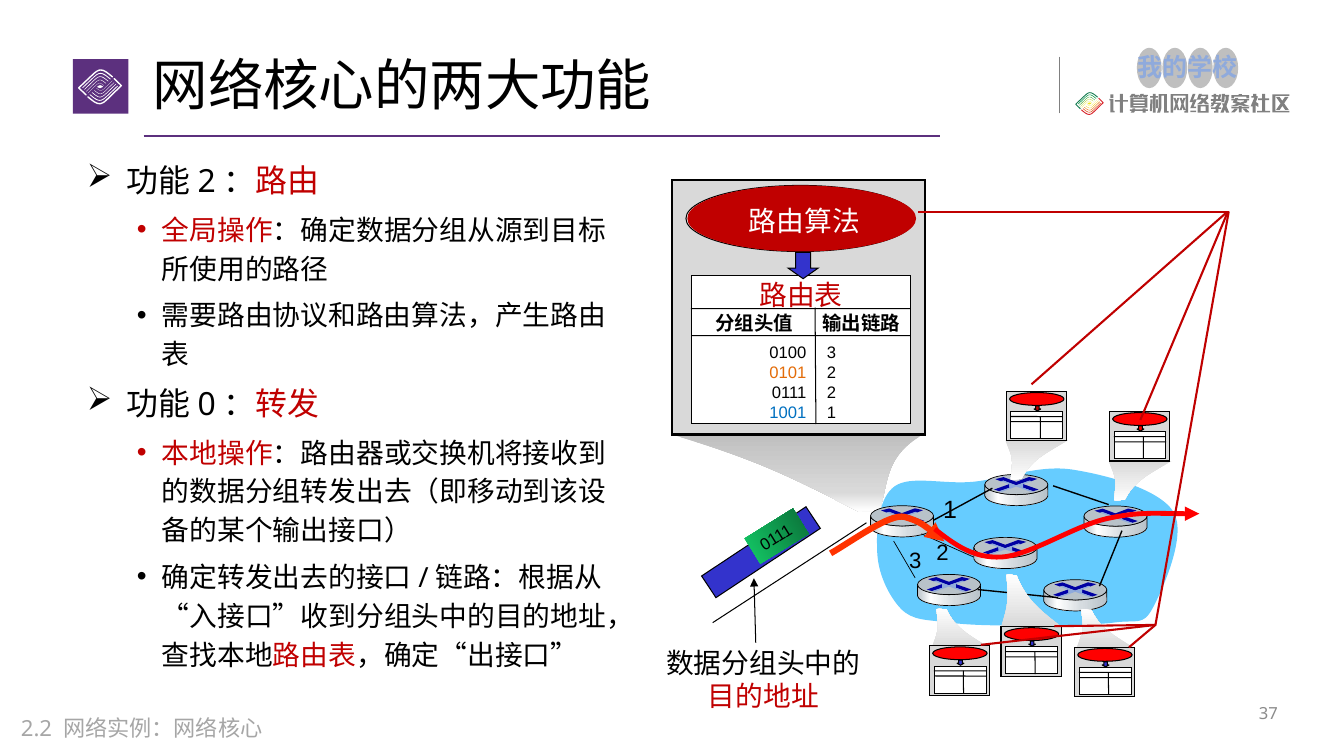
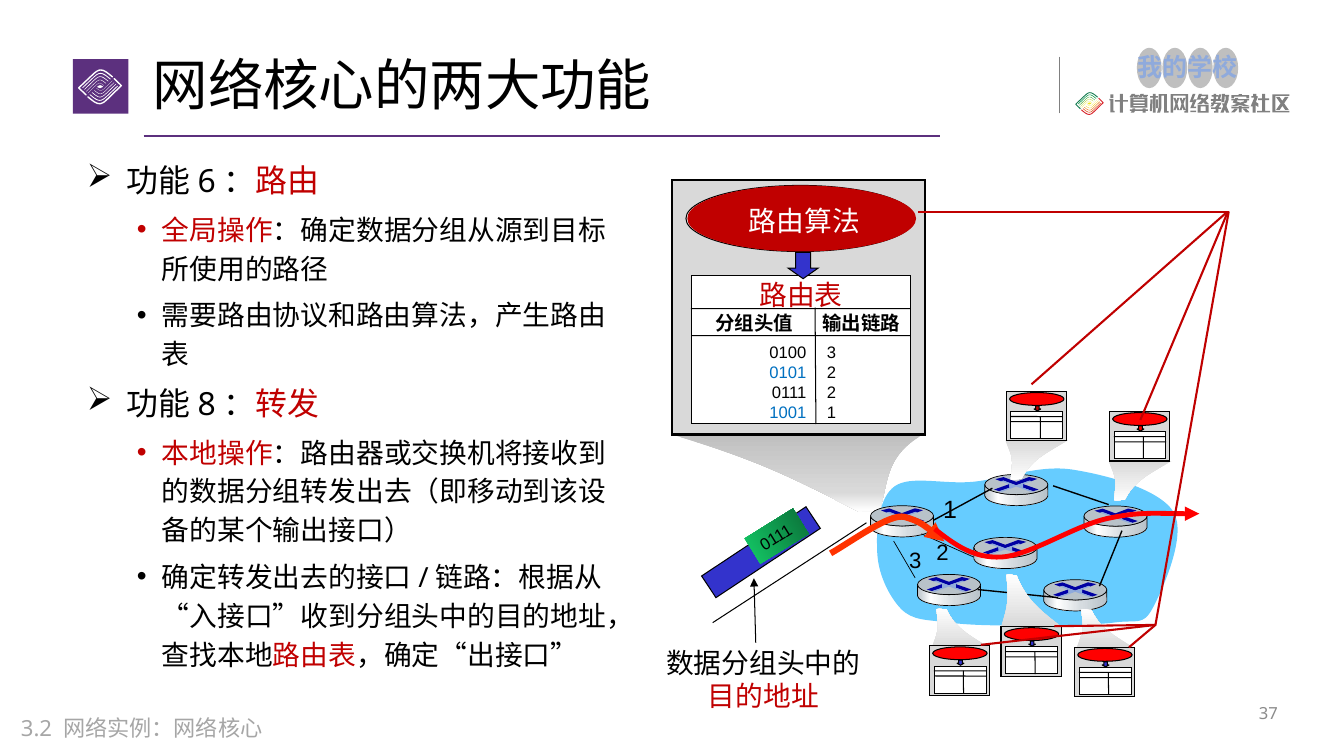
2: 2 -> 6 (207, 182)
0101 colour: orange -> blue (788, 373)
0: 0 -> 8 (207, 405)
2.2: 2.2 -> 3.2 (36, 729)
